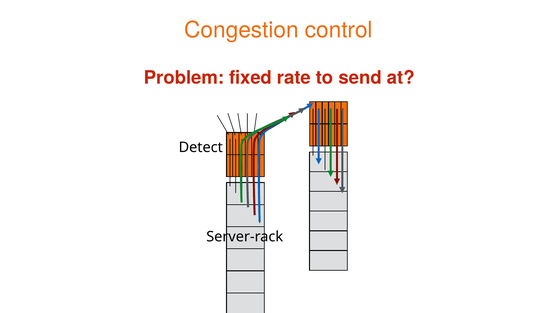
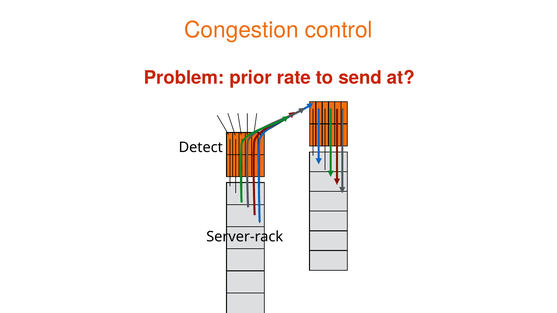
fixed: fixed -> prior (251, 78)
